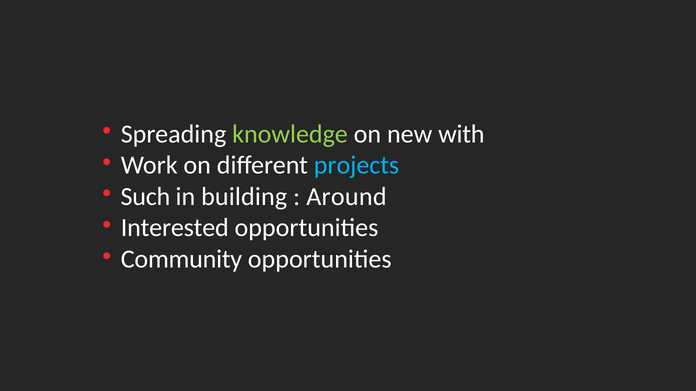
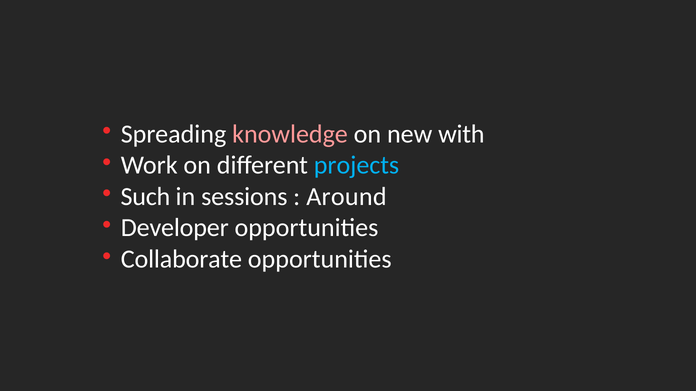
knowledge colour: light green -> pink (290, 134)
building: building -> sessions (244, 197)
Interested: Interested -> Developer (175, 228)
Community: Community -> Collaborate (181, 259)
